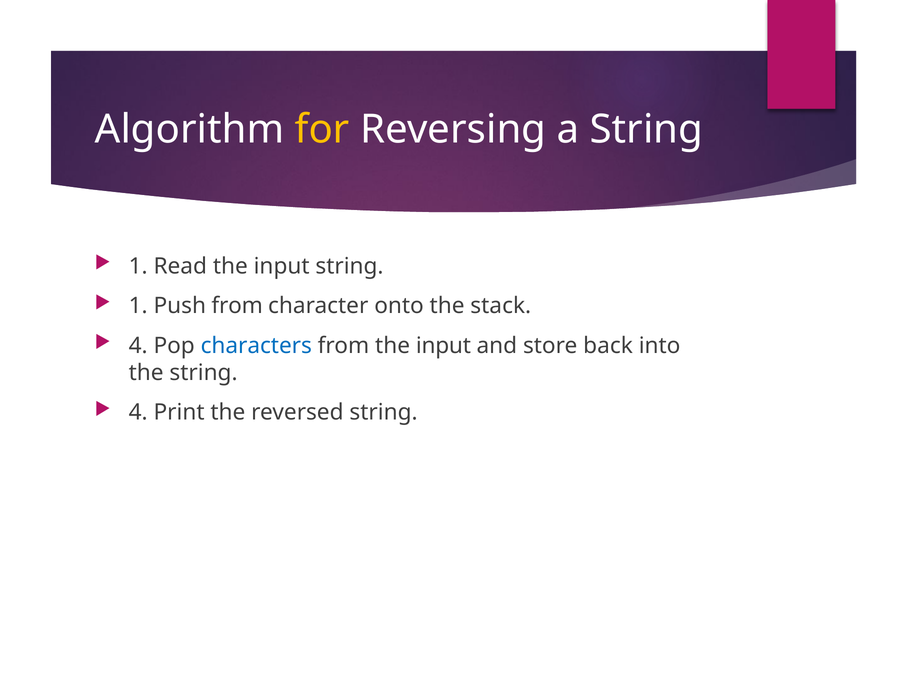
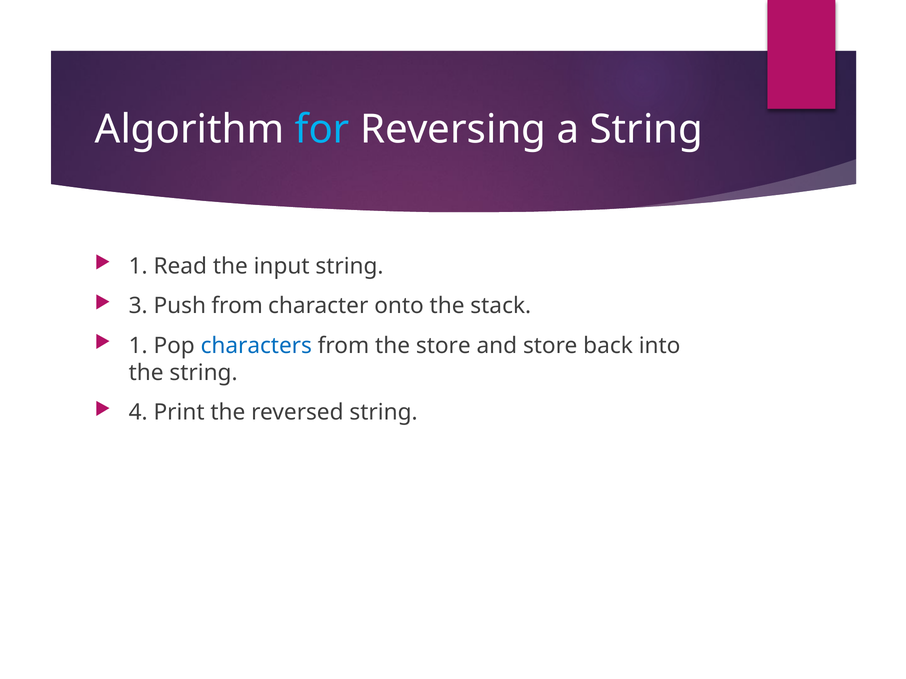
for colour: yellow -> light blue (322, 130)
1: 1 -> 3 (138, 306)
4: 4 -> 1 (138, 346)
from the input: input -> store (443, 346)
